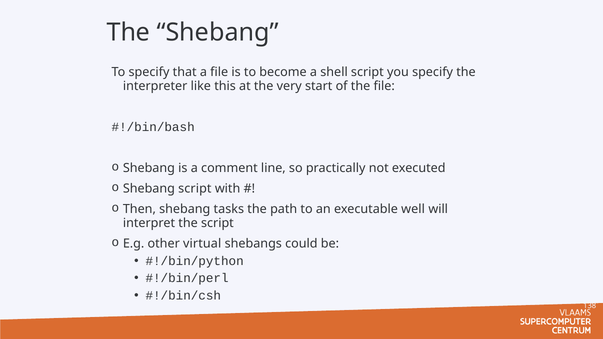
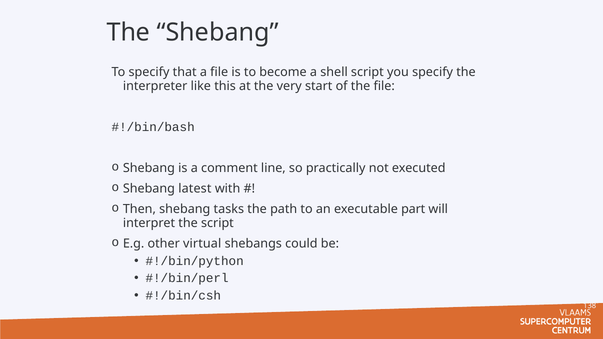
Shebang script: script -> latest (195, 189)
well: well -> part (413, 209)
